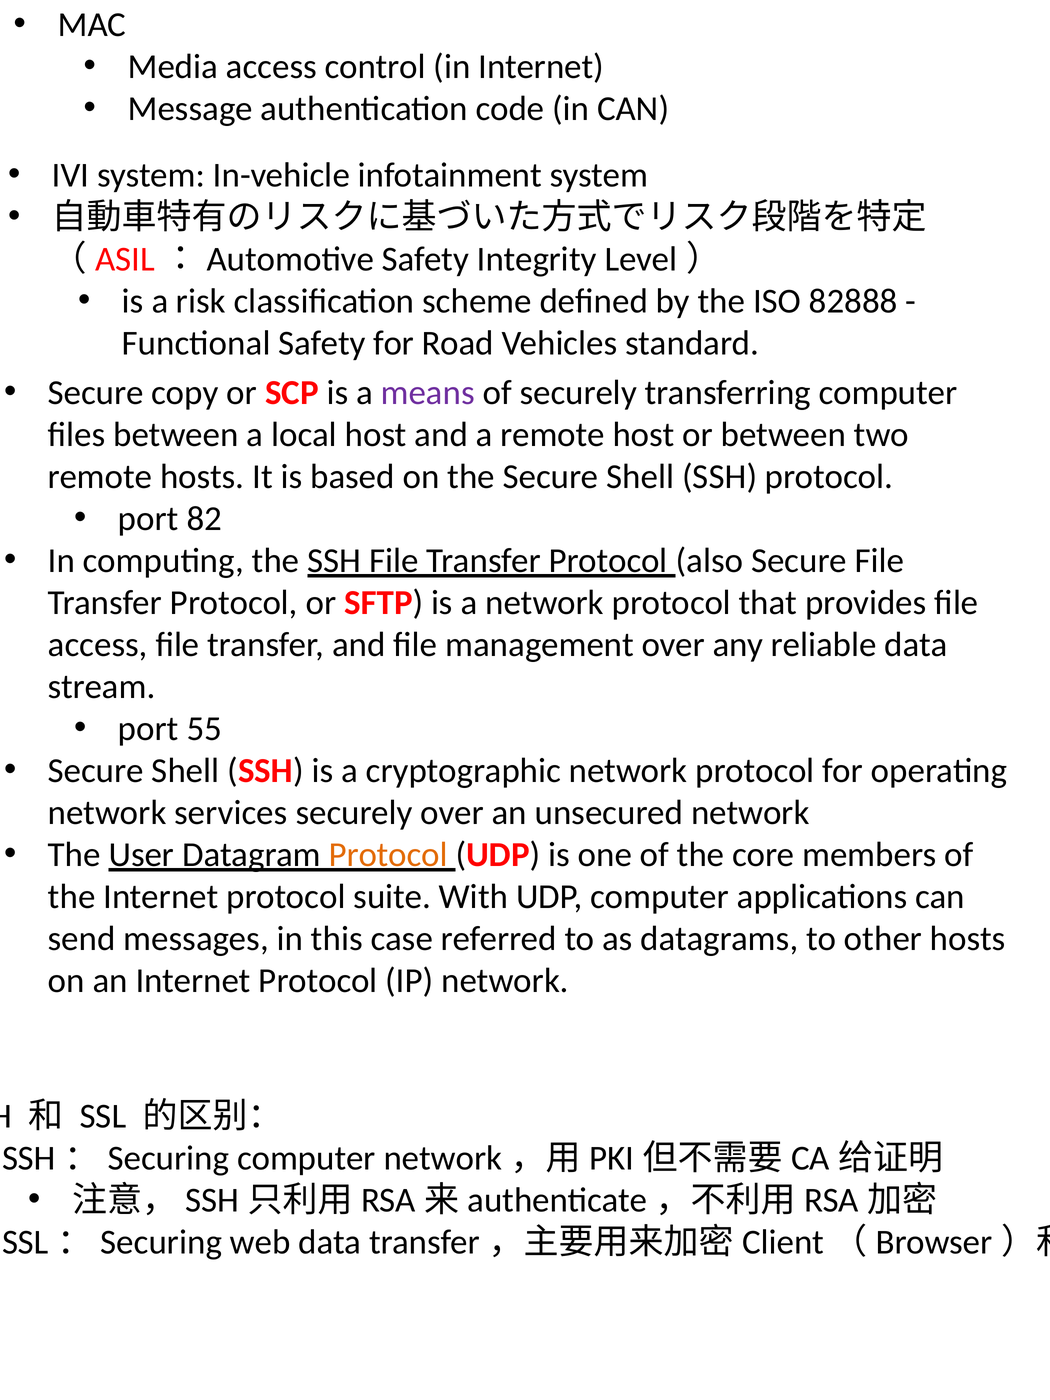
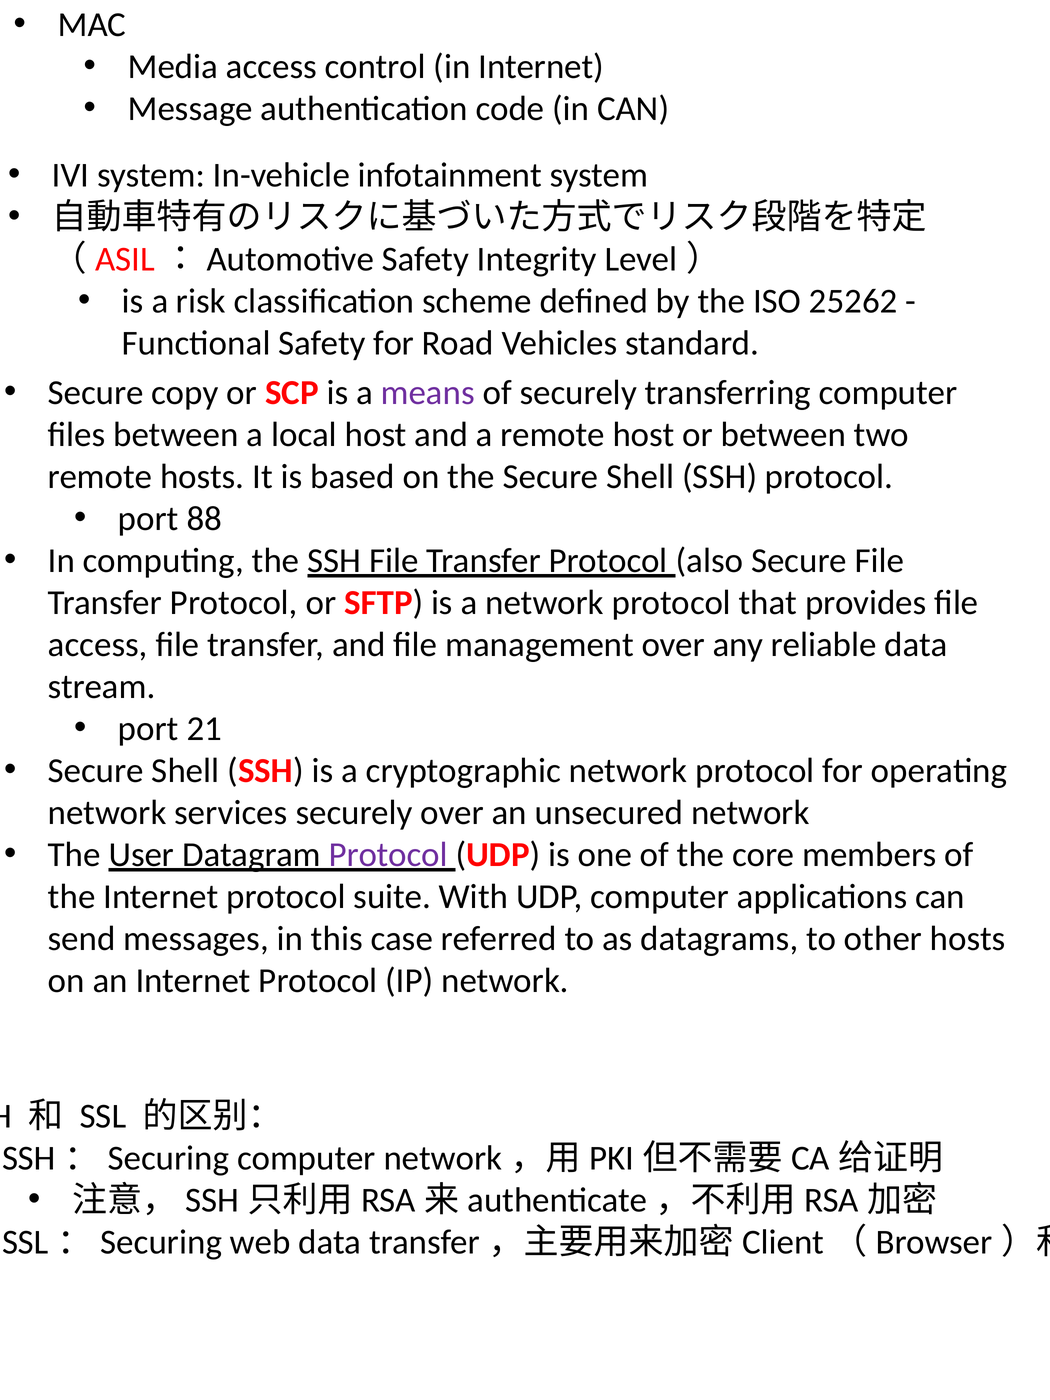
82888: 82888 -> 25262 (853, 301)
82: 82 -> 88 (204, 519)
55: 55 -> 21 (204, 729)
Protocol colour: orange -> purple (388, 855)
